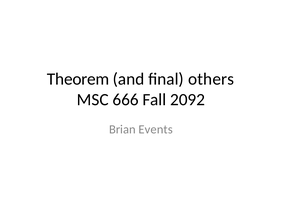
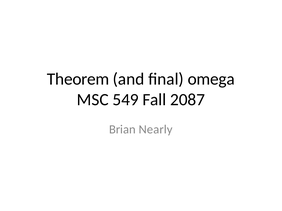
others: others -> omega (211, 79)
666: 666 -> 549 (126, 100)
2092: 2092 -> 2087 (188, 100)
Events: Events -> Nearly (156, 130)
